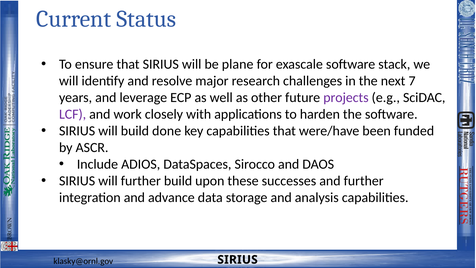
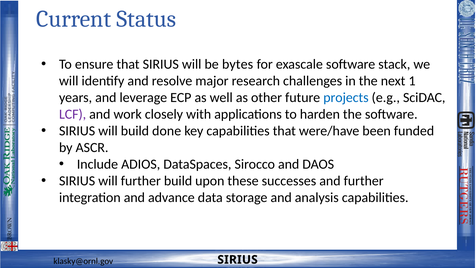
plane: plane -> bytes (238, 64)
7: 7 -> 1 (412, 81)
projects colour: purple -> blue (346, 98)
